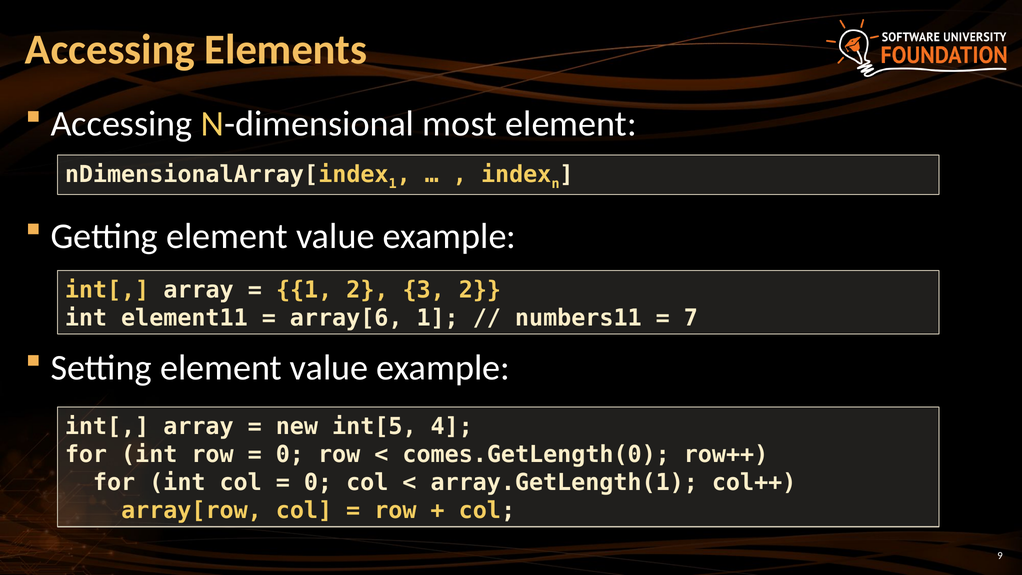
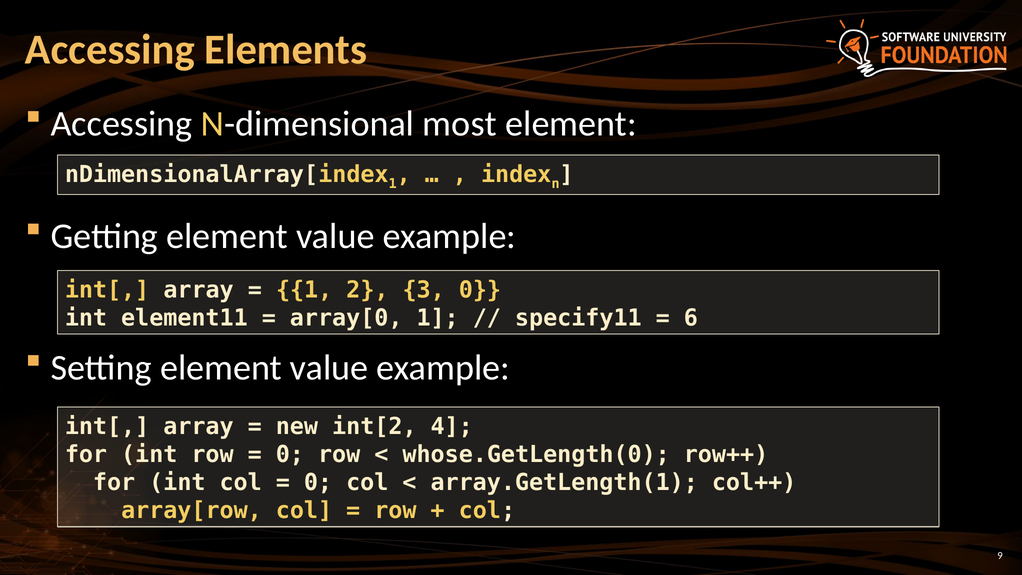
3 2: 2 -> 0 (480, 290)
array[6: array[6 -> array[0 (346, 318)
numbers11: numbers11 -> specify11 (578, 318)
7: 7 -> 6 (691, 318)
int[5: int[5 -> int[2 (374, 426)
comes.GetLength(0: comes.GetLength(0 -> whose.GetLength(0 (536, 454)
